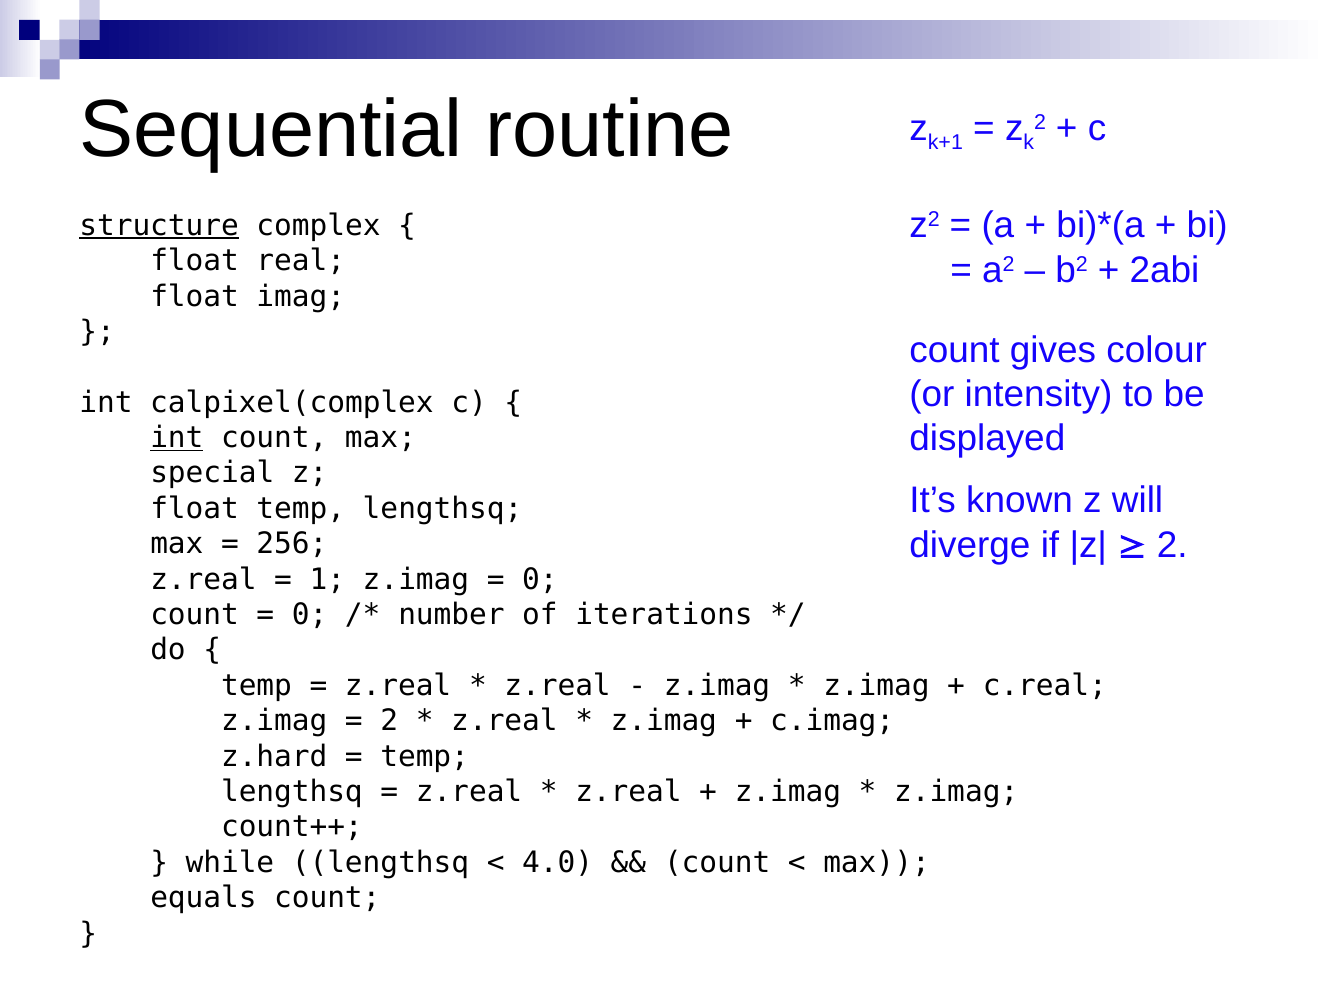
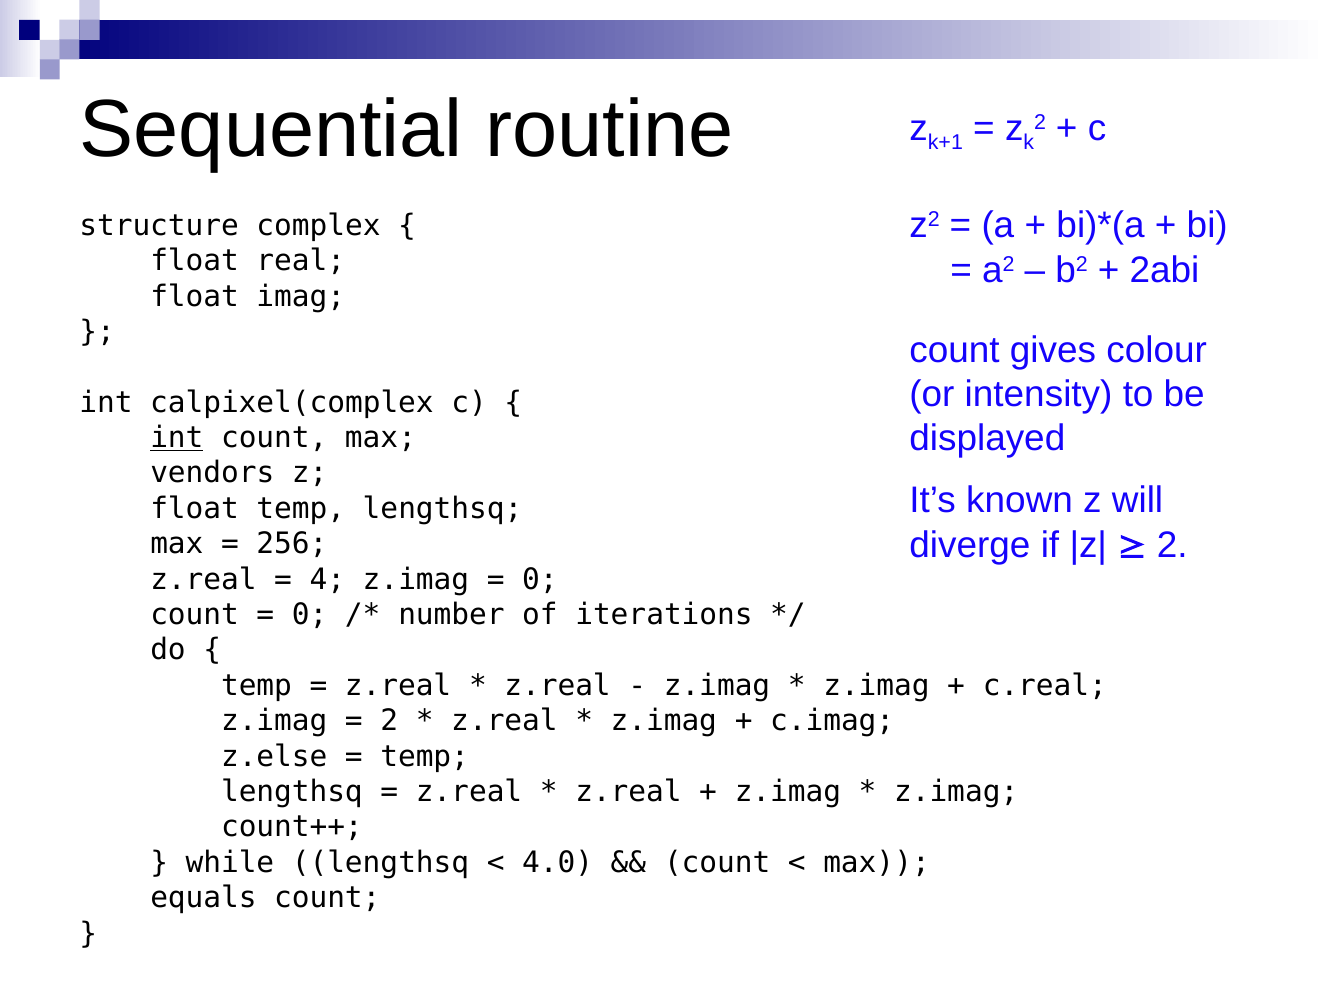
structure underline: present -> none (159, 225)
special: special -> vendors (212, 473)
1: 1 -> 4 (327, 579)
z.hard: z.hard -> z.else (274, 756)
